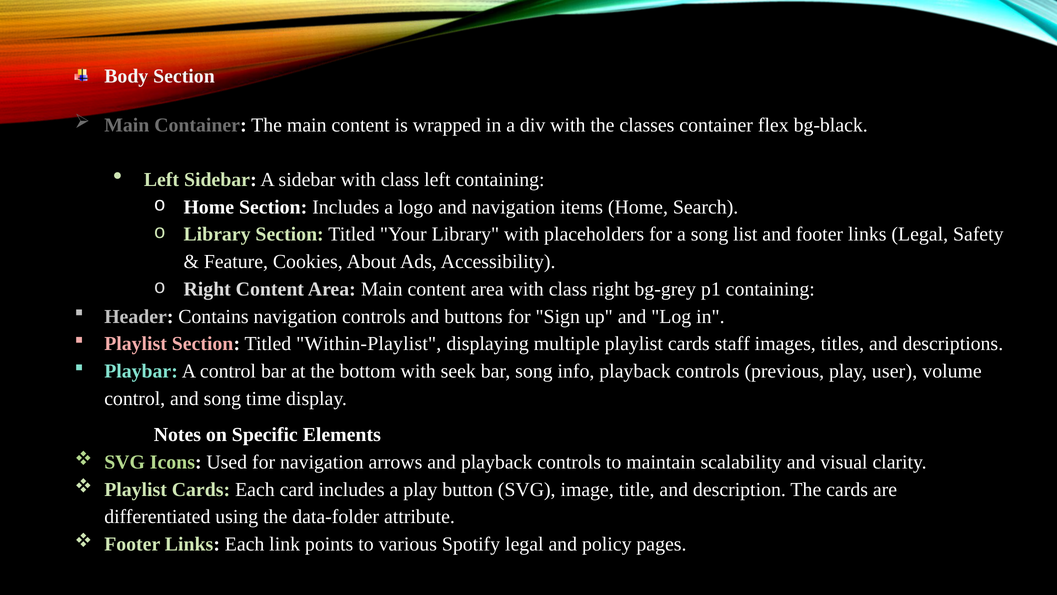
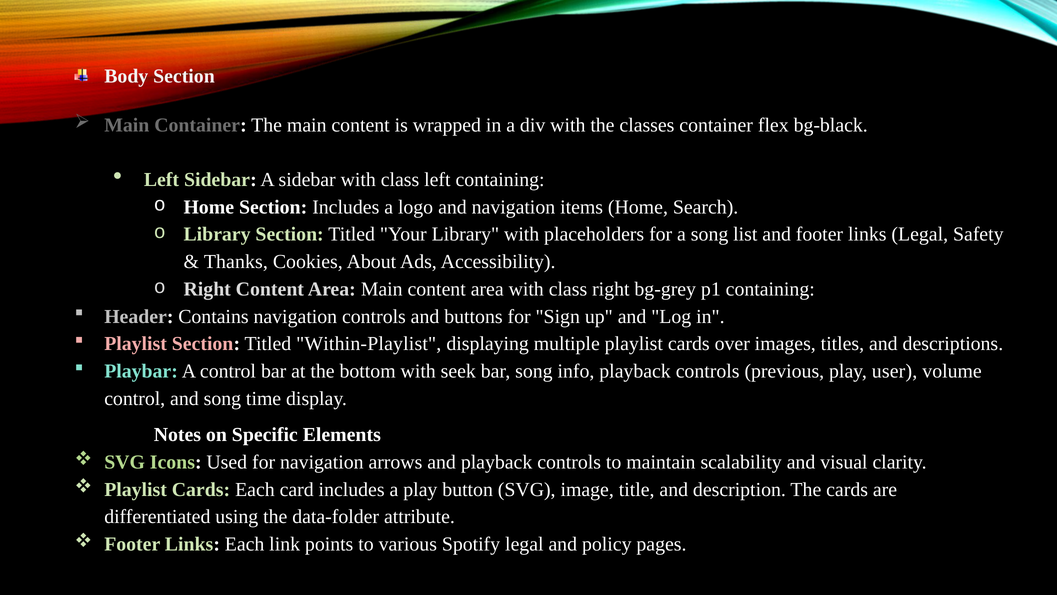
Feature: Feature -> Thanks (236, 262)
staff: staff -> over (732, 344)
